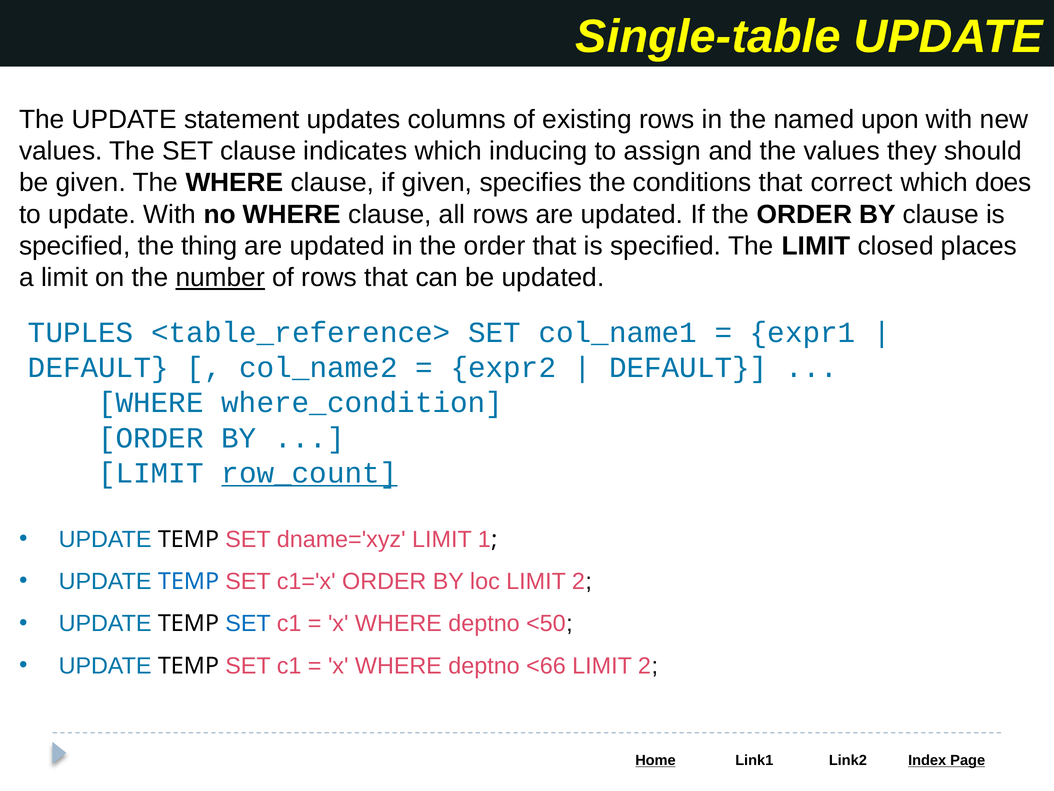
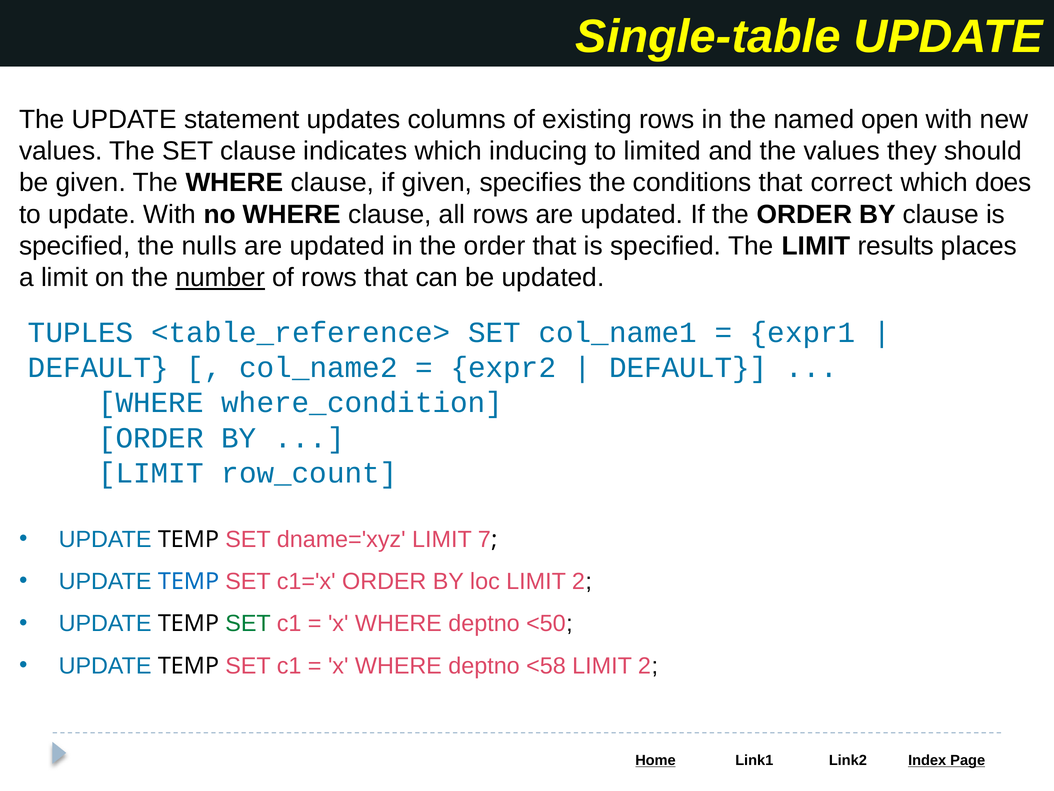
upon: upon -> open (890, 119)
assign: assign -> limited (662, 151)
thing: thing -> nulls (209, 246)
closed: closed -> results (896, 246)
row_count underline: present -> none (309, 473)
1: 1 -> 7 (484, 539)
SET colour: blue -> green (248, 623)
<66: <66 -> <58 (546, 665)
